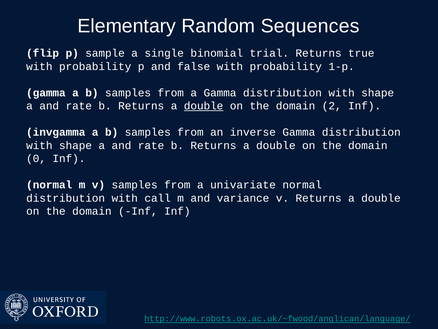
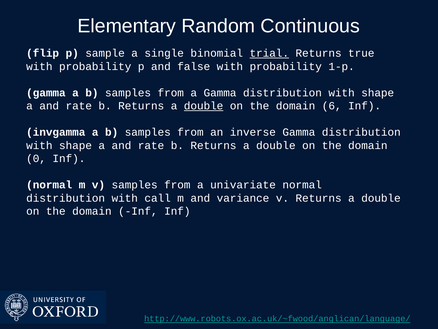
Sequences: Sequences -> Continuous (310, 26)
trial underline: none -> present (269, 53)
2: 2 -> 6 (332, 106)
